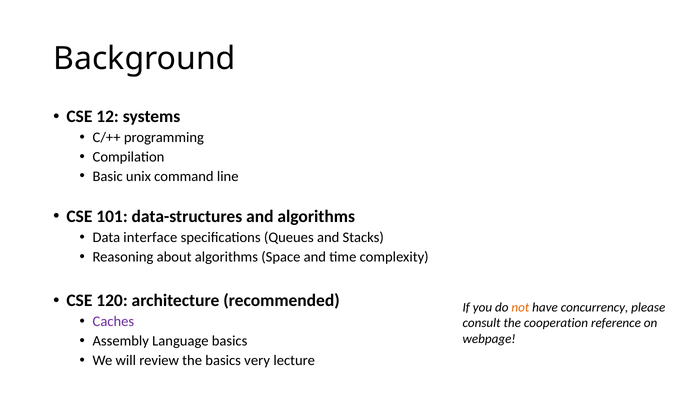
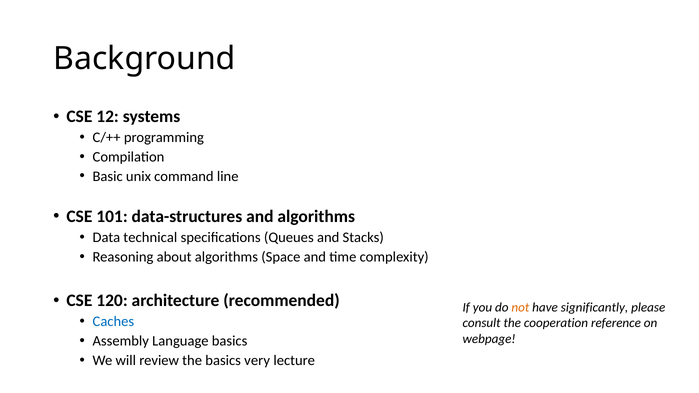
interface: interface -> technical (150, 238)
concurrency: concurrency -> significantly (595, 307)
Caches colour: purple -> blue (113, 322)
